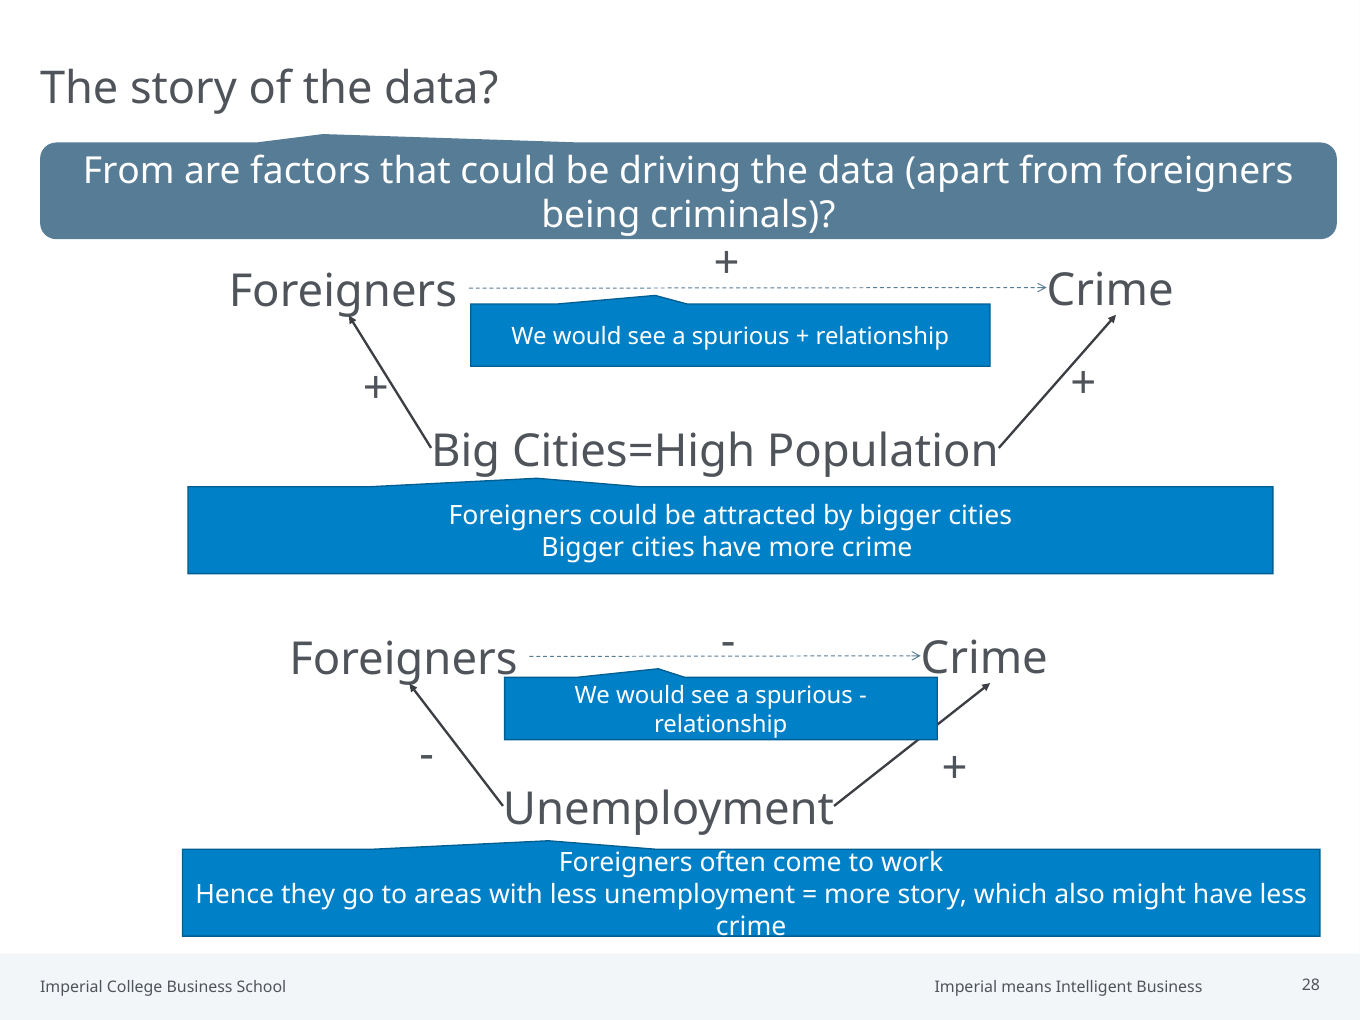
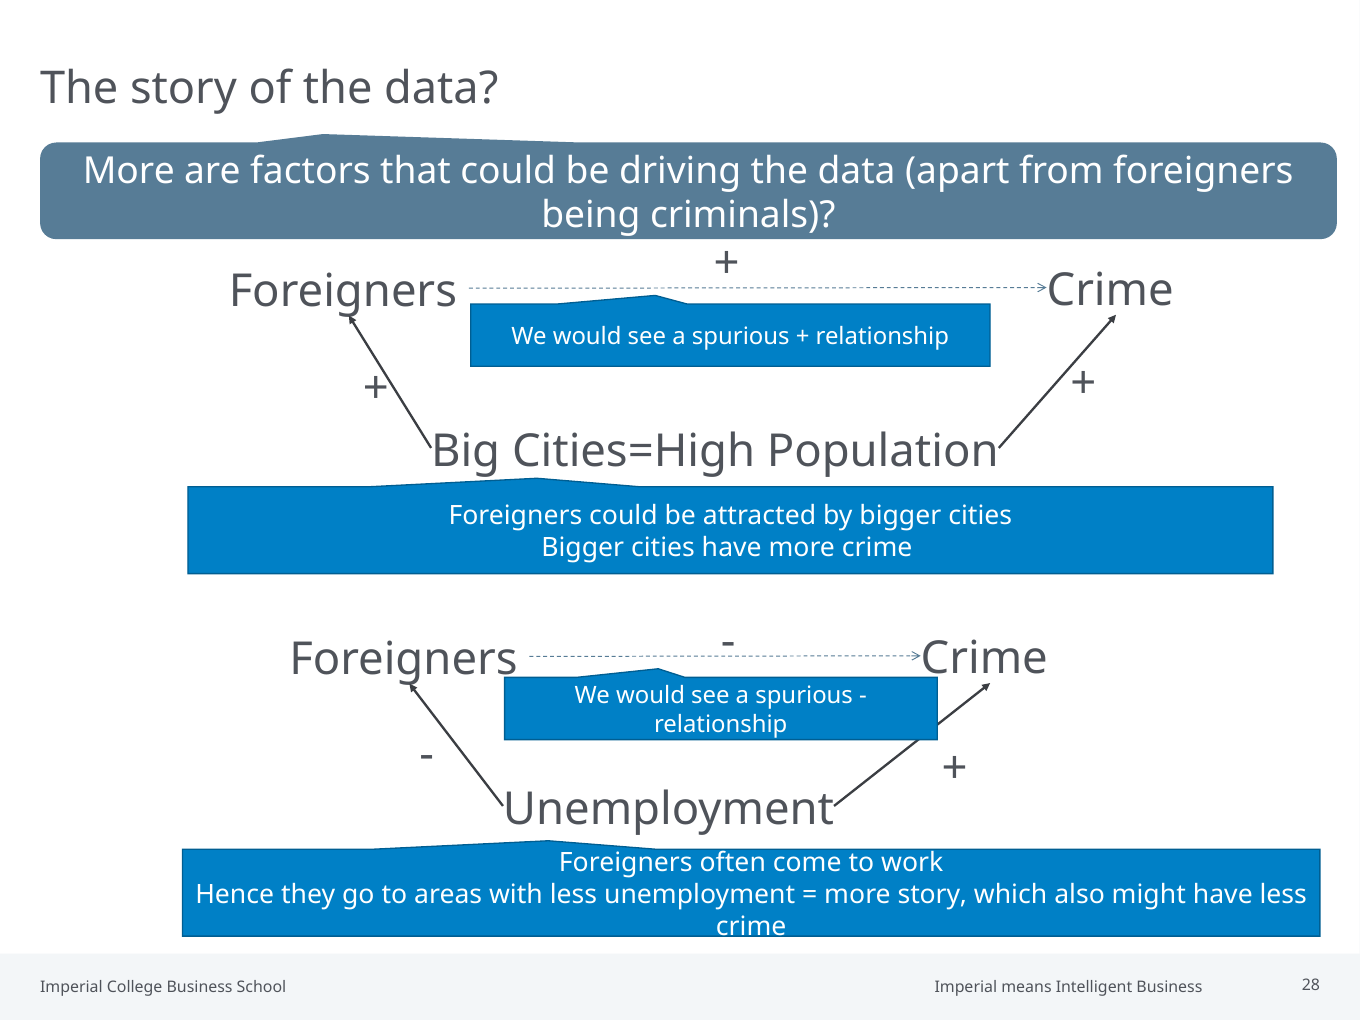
From: From -> More (129, 171)
